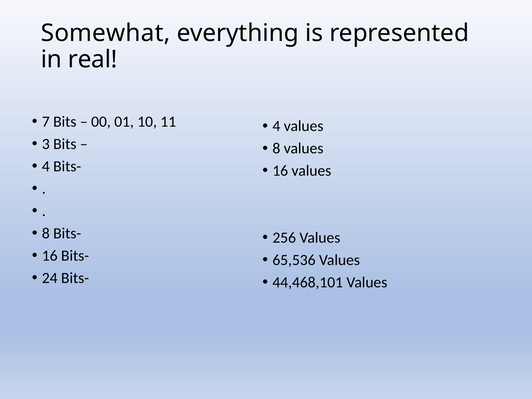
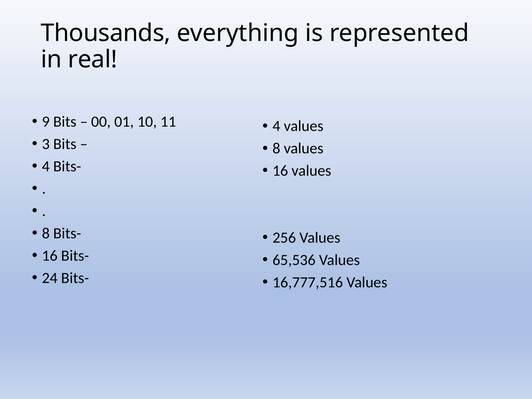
Somewhat: Somewhat -> Thousands (106, 33)
7: 7 -> 9 (46, 122)
44,468,101: 44,468,101 -> 16,777,516 (308, 282)
